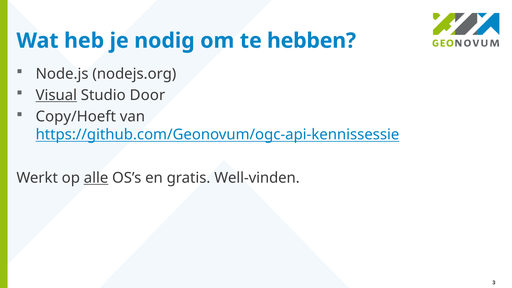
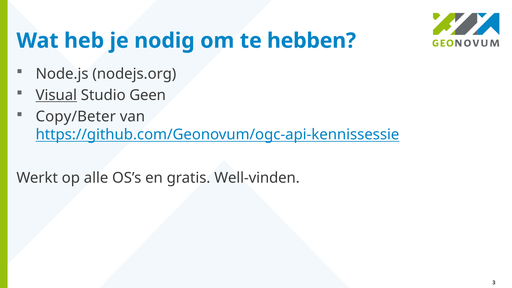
Door: Door -> Geen (148, 95)
Copy/Hoeft: Copy/Hoeft -> Copy/Beter (76, 117)
alle underline: present -> none (96, 178)
